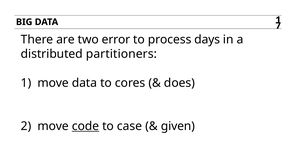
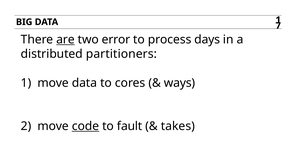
are underline: none -> present (65, 40)
does: does -> ways (179, 83)
case: case -> fault (130, 126)
given: given -> takes (178, 126)
